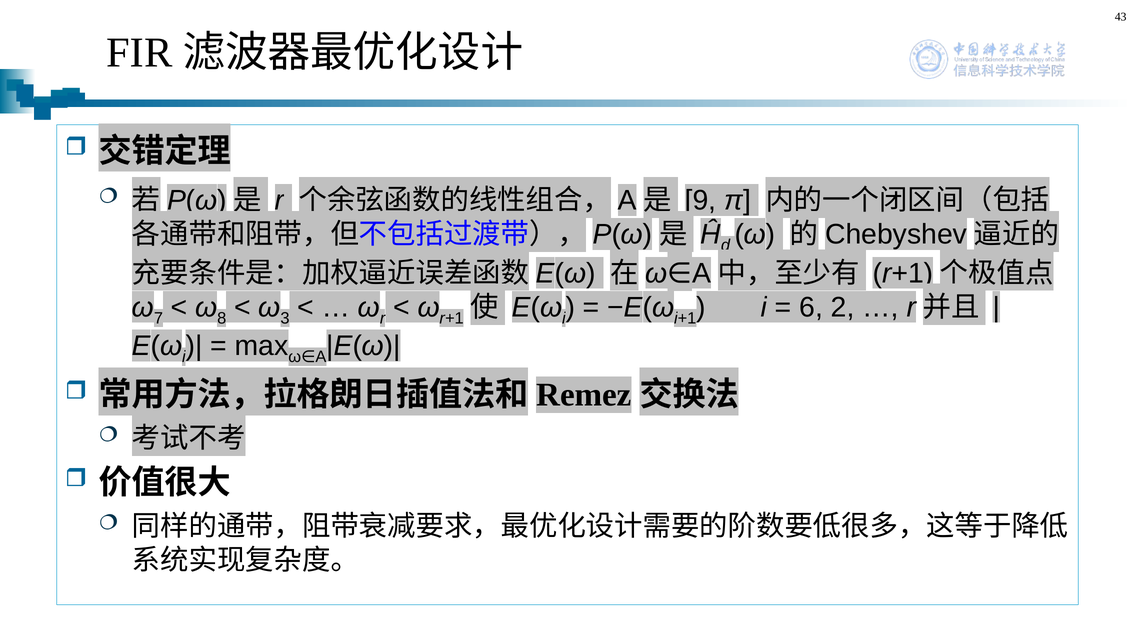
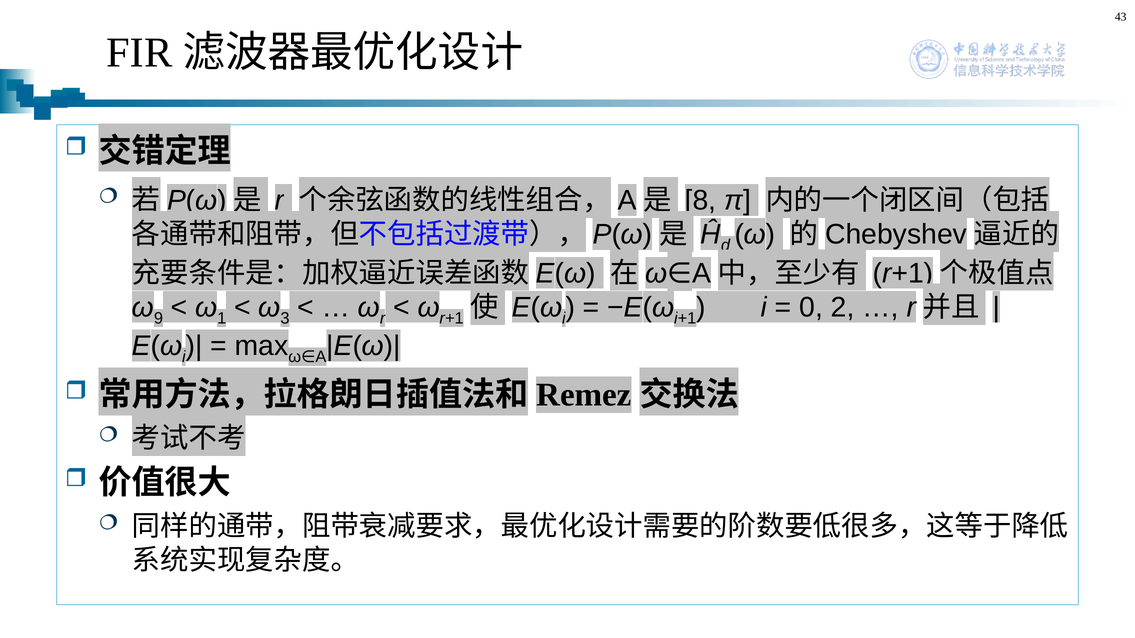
9: 9 -> 8 (701, 201)
7: 7 -> 9 (158, 318)
8: 8 -> 1 (222, 318)
6: 6 -> 0 (811, 307)
